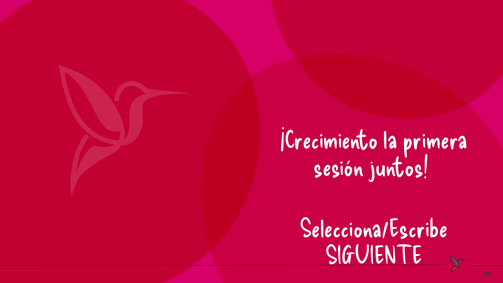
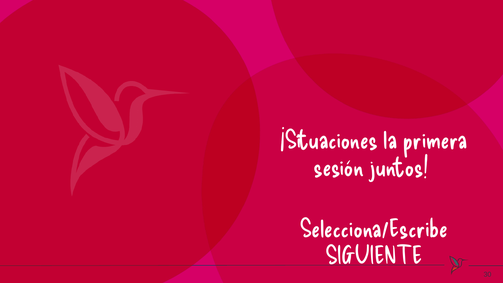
¡Crecimiento: ¡Crecimiento -> ¡Situaciones (329, 141)
